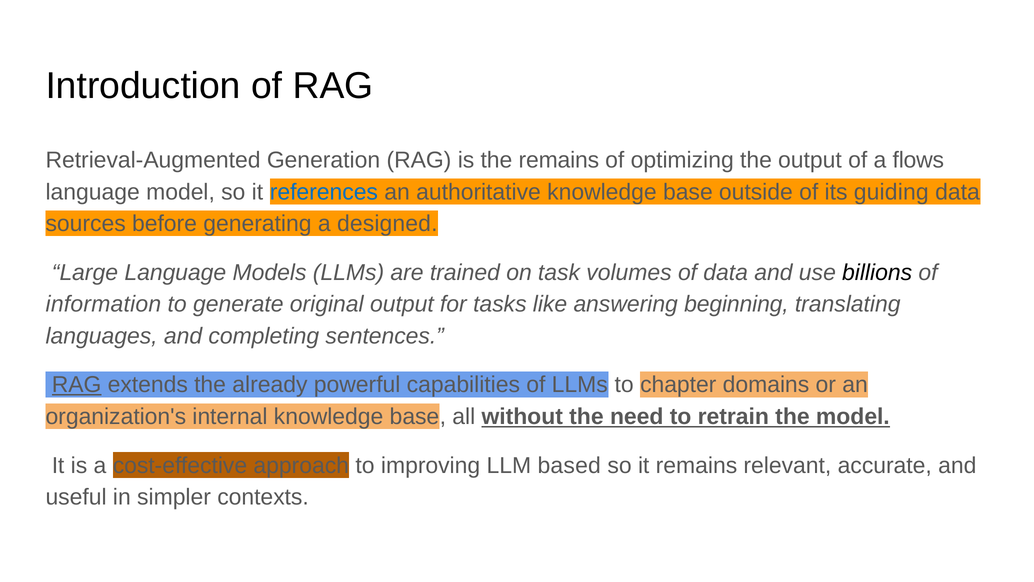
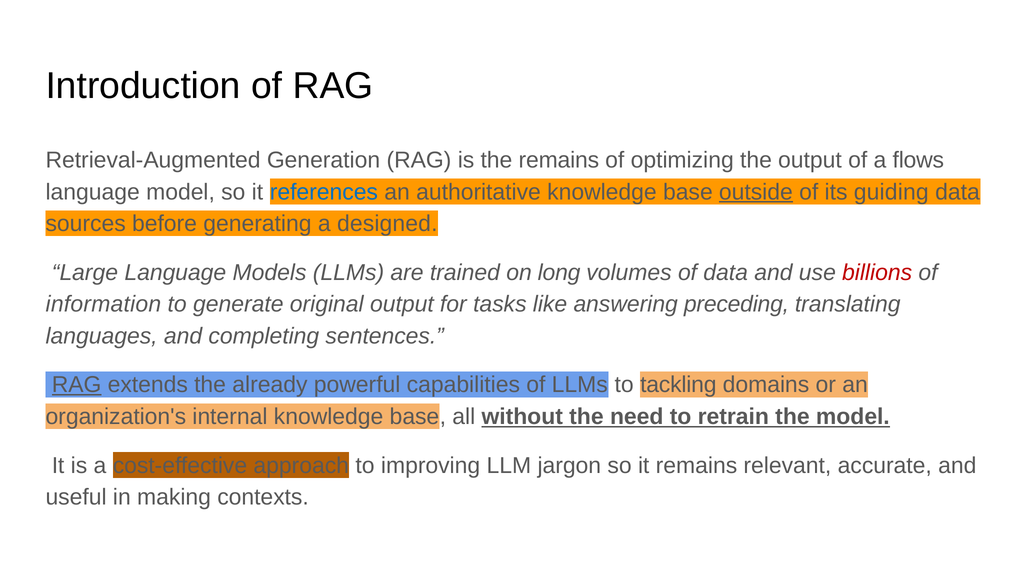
outside underline: none -> present (756, 192)
task: task -> long (559, 272)
billions colour: black -> red (877, 272)
beginning: beginning -> preceding (737, 304)
chapter: chapter -> tackling (678, 385)
based: based -> jargon (569, 465)
simpler: simpler -> making (174, 497)
